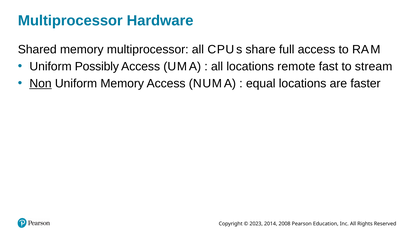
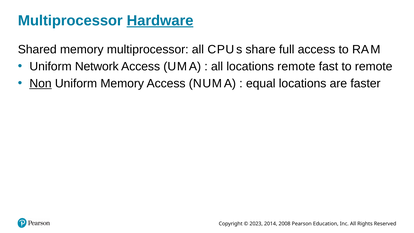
Hardware underline: none -> present (160, 21)
Possibly: Possibly -> Network (97, 66)
to stream: stream -> remote (374, 66)
